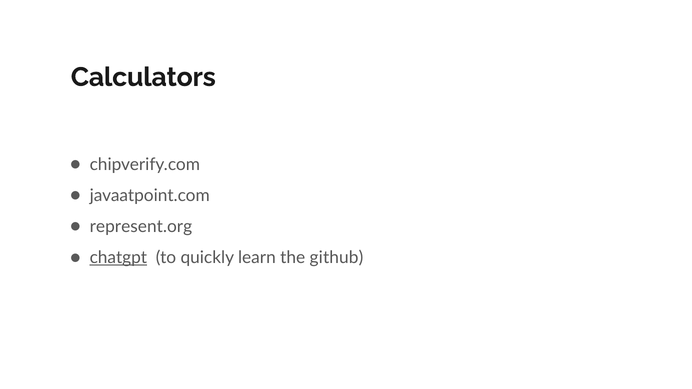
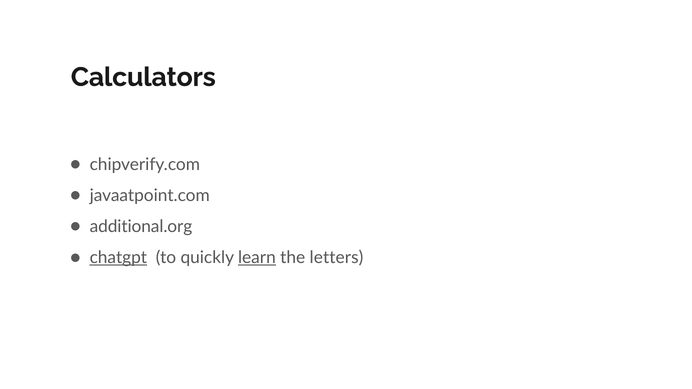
represent.org: represent.org -> additional.org (141, 227)
learn underline: none -> present (257, 258)
github: github -> letters (336, 258)
